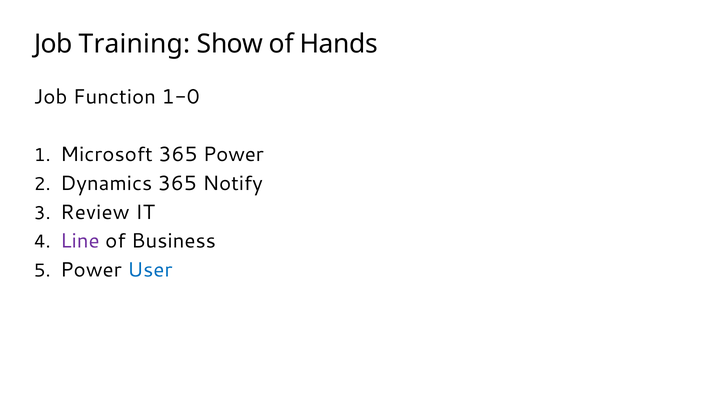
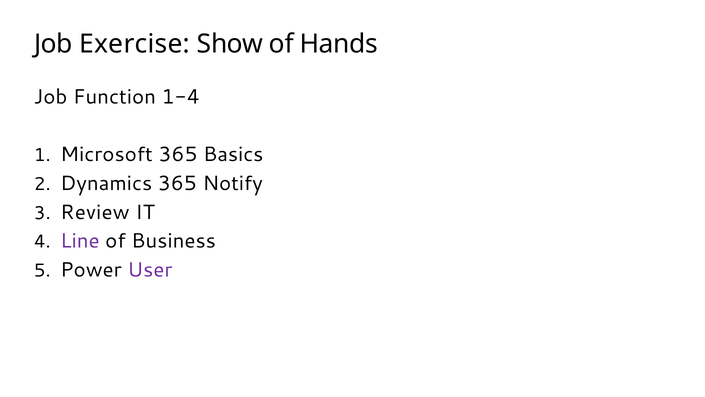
Training: Training -> Exercise (135, 44)
1-0: 1-0 -> 1-4 (181, 97)
365 Power: Power -> Basics (233, 154)
User colour: blue -> purple (150, 270)
